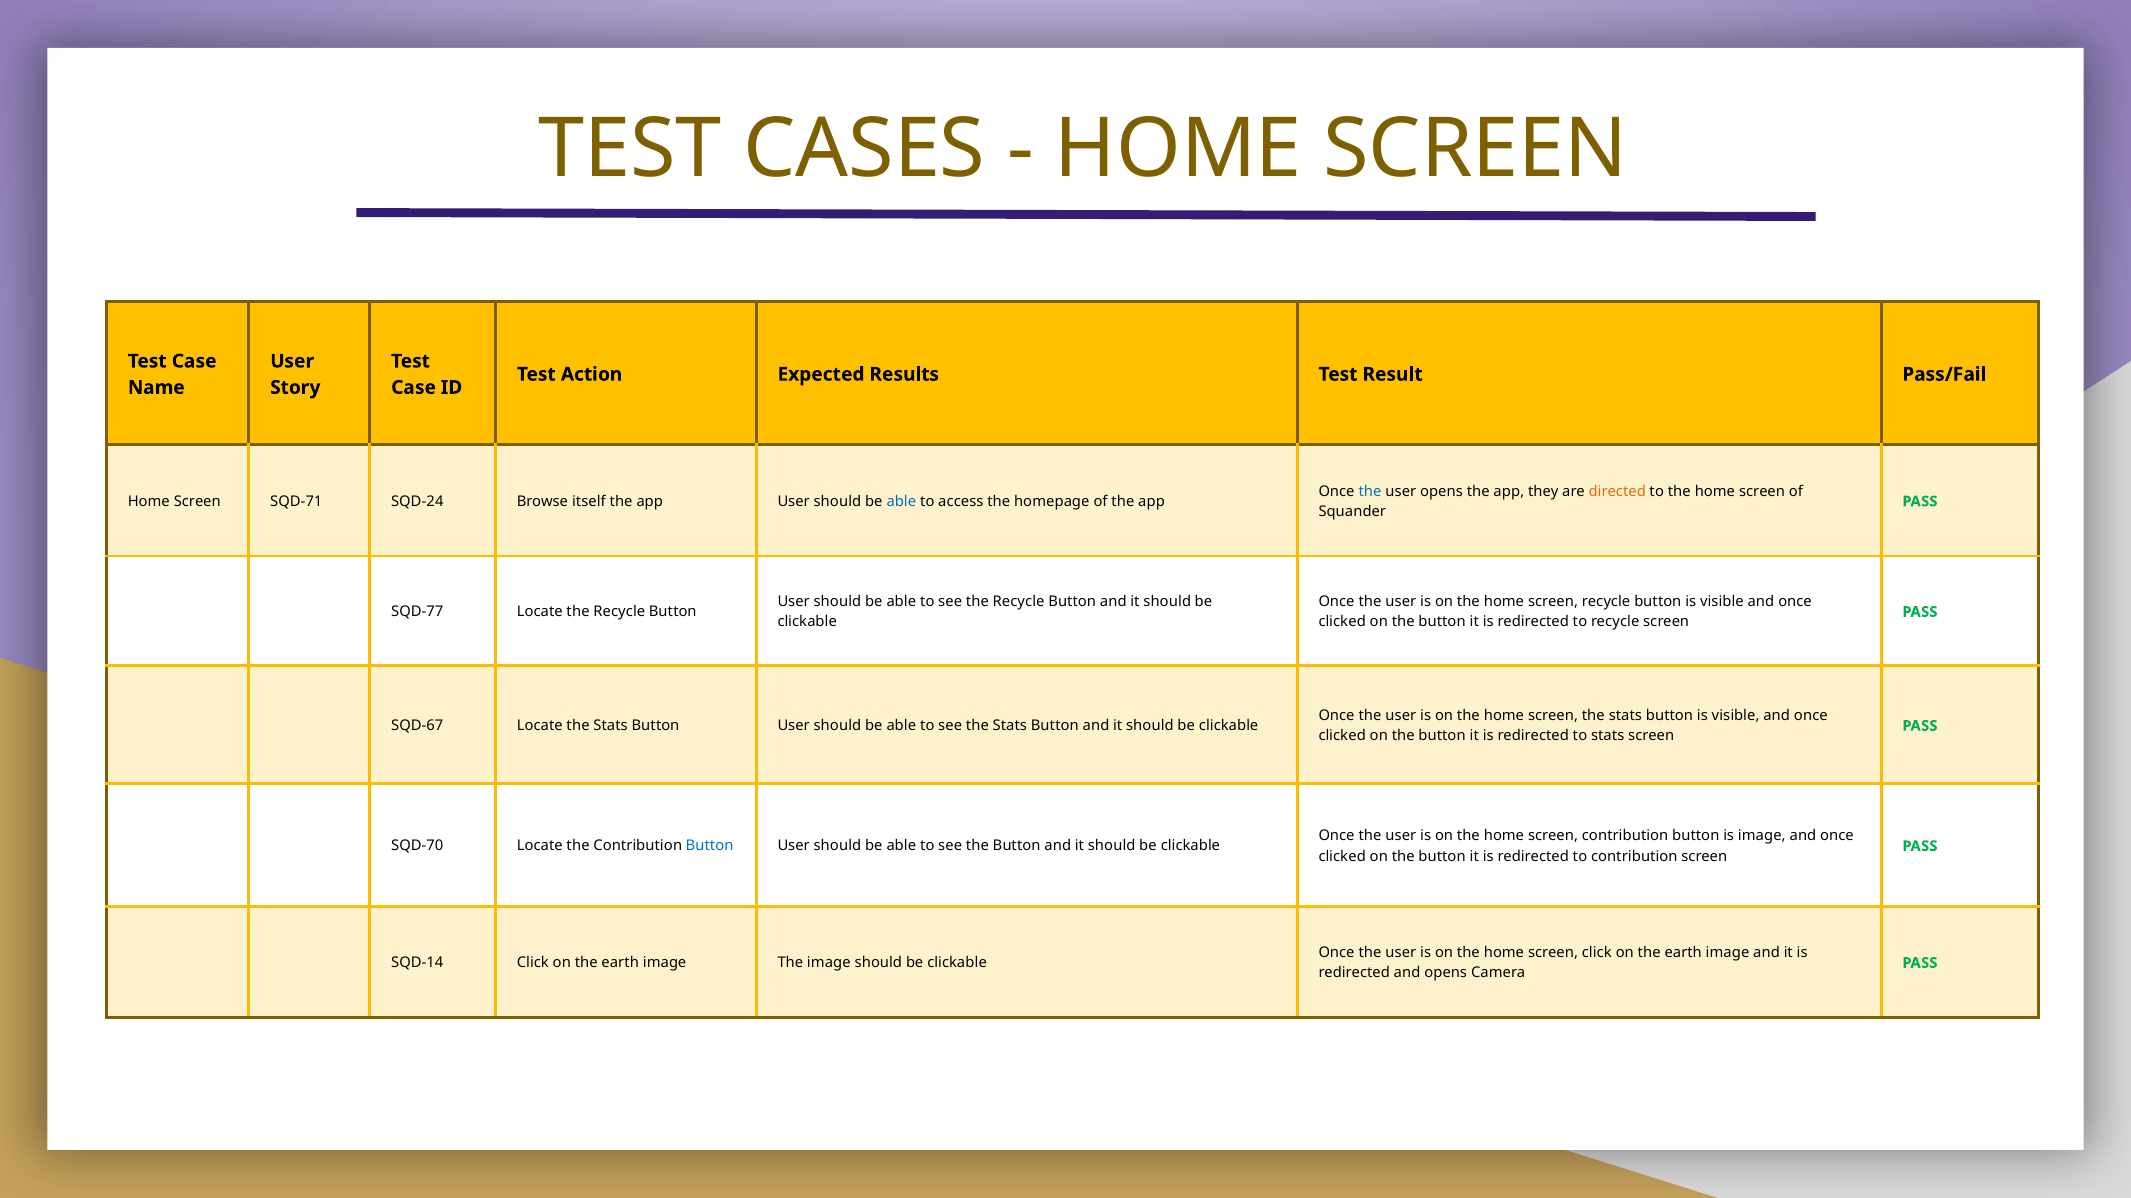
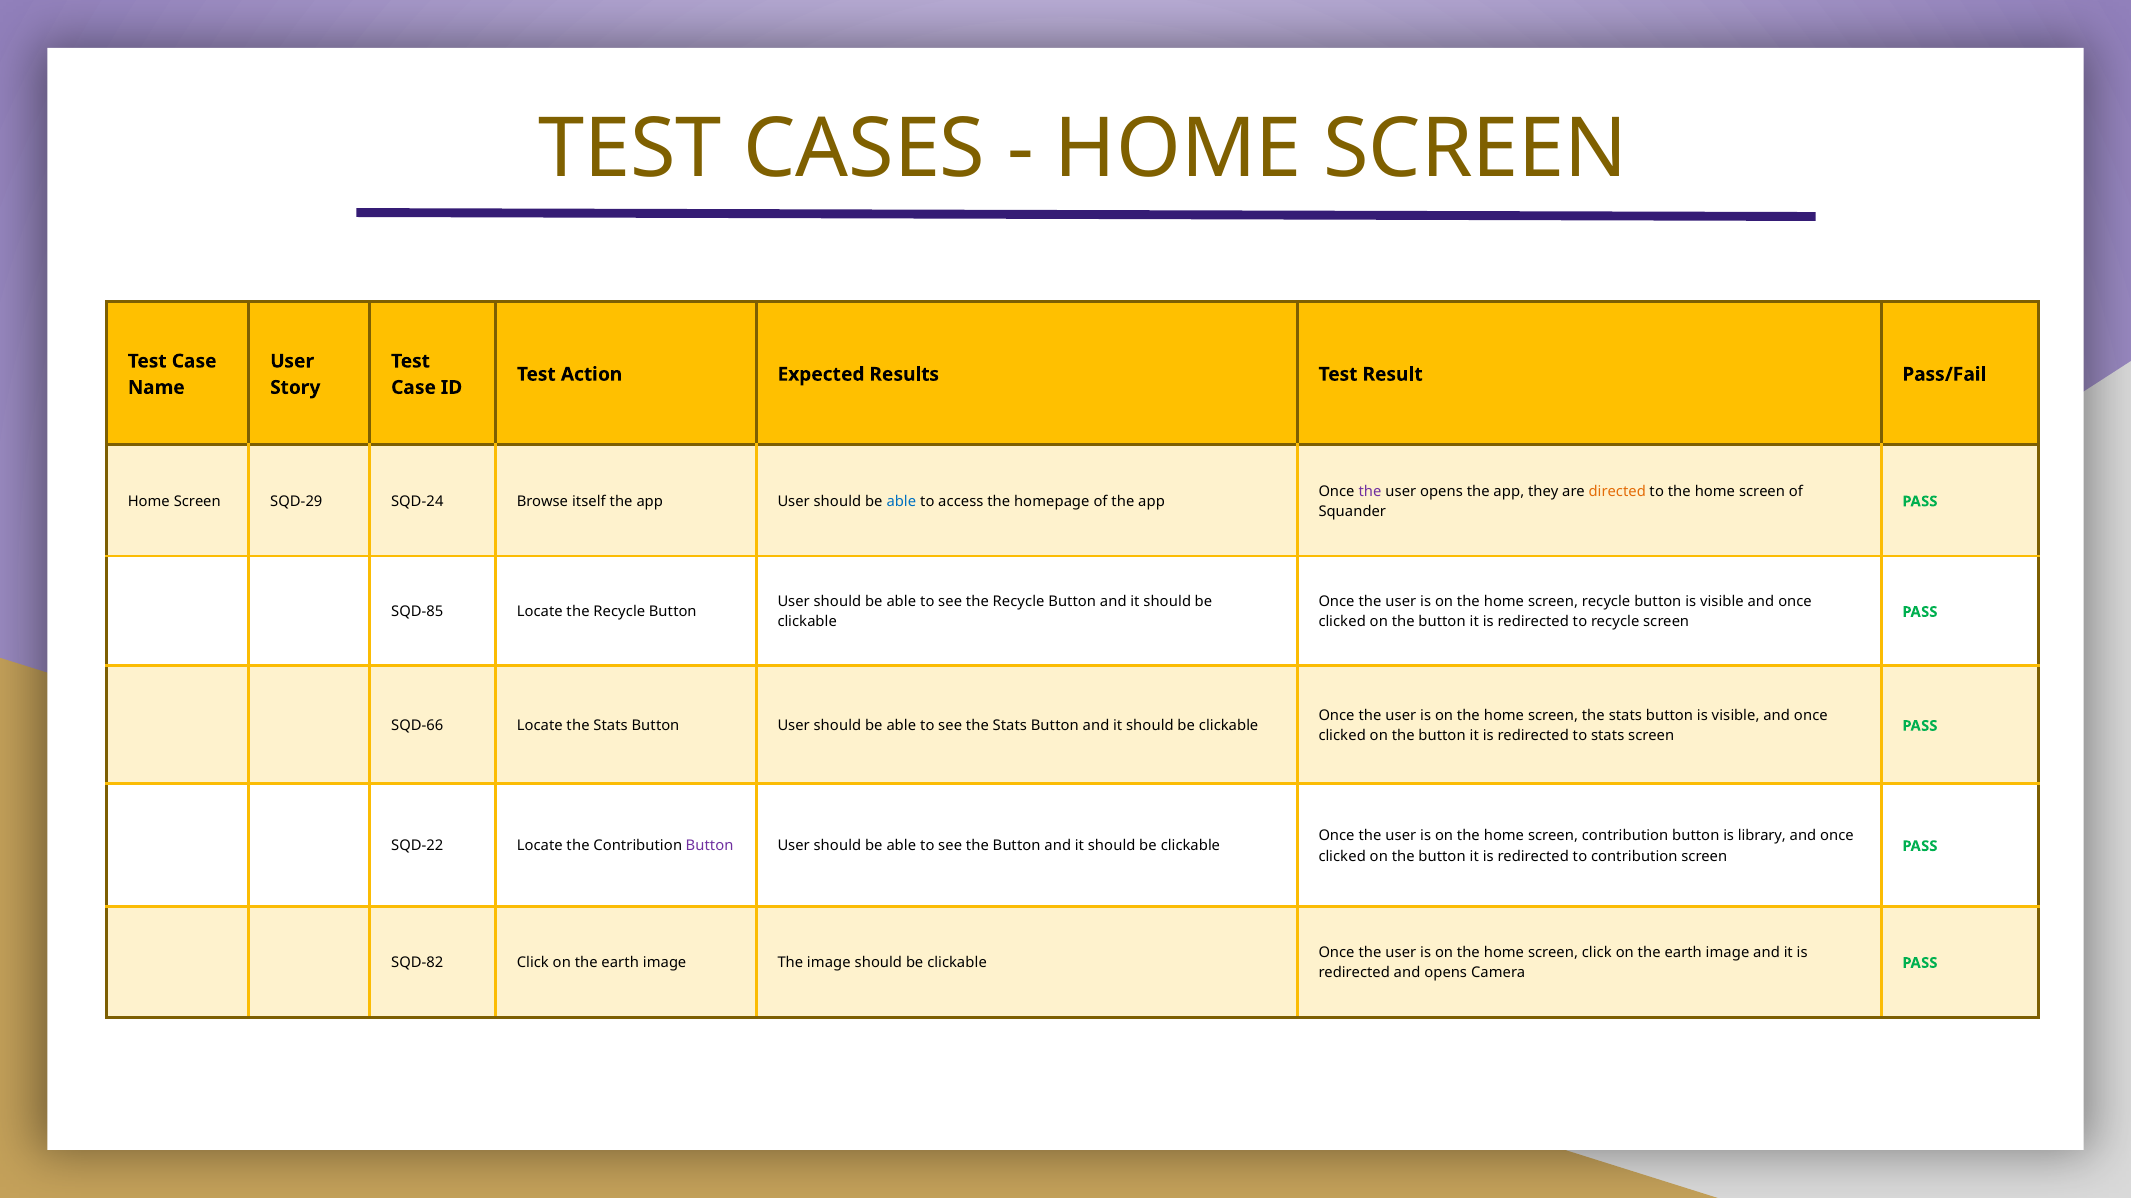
the colour: blue -> purple (1370, 492)
SQD-71: SQD-71 -> SQD-29 (296, 502)
SQD-77: SQD-77 -> SQD-85 (417, 612)
SQD-67: SQD-67 -> SQD-66 (417, 726)
is image: image -> library (1762, 836)
SQD-70: SQD-70 -> SQD-22 (417, 847)
Button colour: blue -> purple (710, 847)
SQD-14: SQD-14 -> SQD-82 (417, 963)
